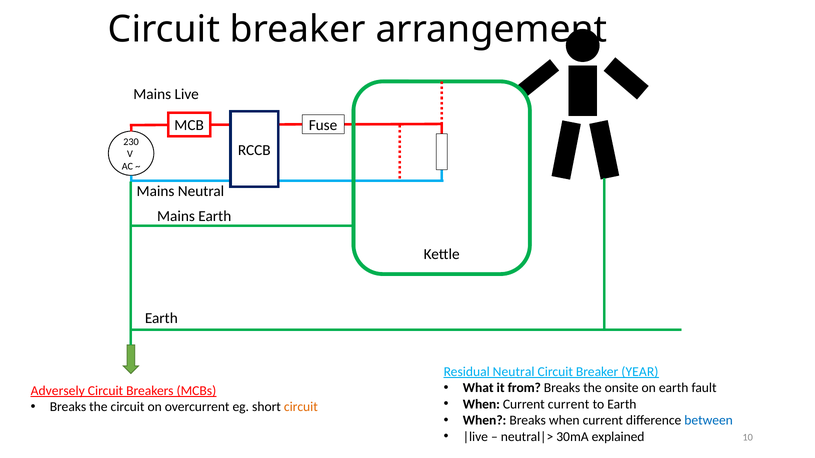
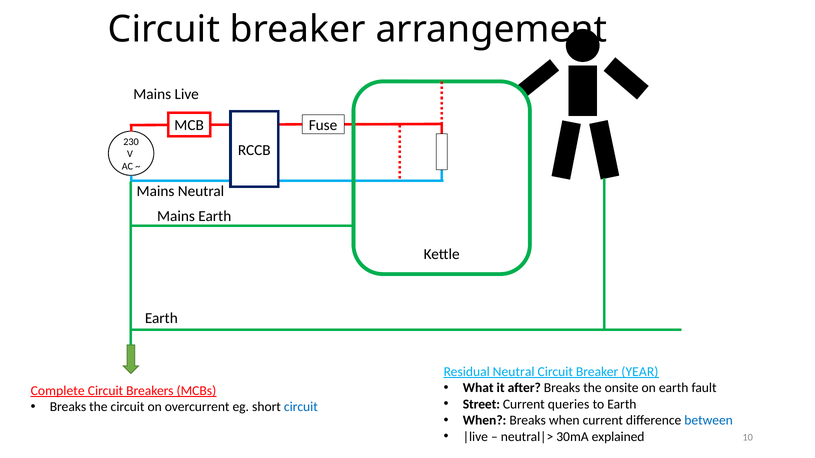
from: from -> after (524, 388)
Adversely: Adversely -> Complete (58, 391)
When: When -> Street (481, 405)
Current current: current -> queries (569, 405)
circuit colour: orange -> blue (301, 407)
